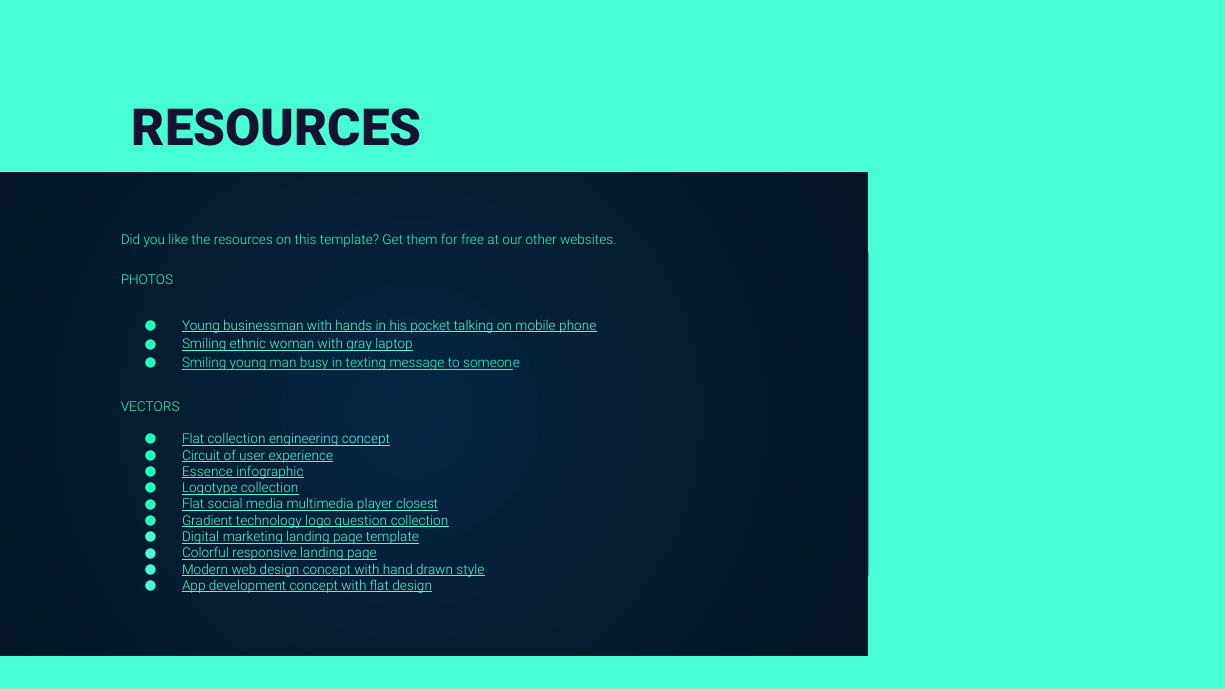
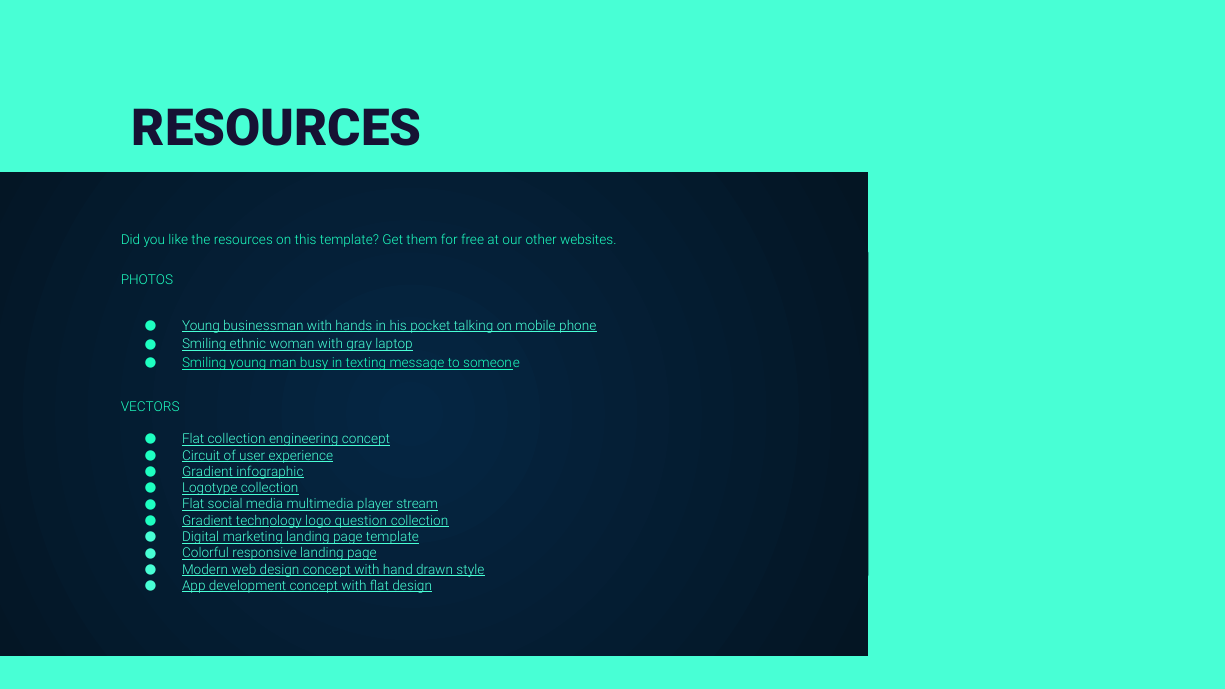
Essence: Essence -> Gradient (207, 472)
closest: closest -> stream (417, 505)
